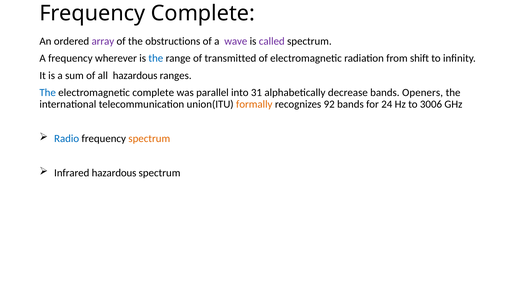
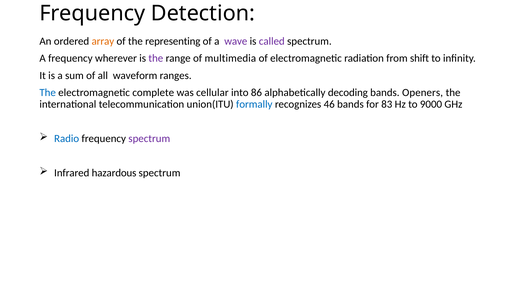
Frequency Complete: Complete -> Detection (203, 13)
array colour: purple -> orange (103, 41)
obstructions: obstructions -> representing (173, 41)
the colour: blue -> purple (156, 58)
transmitted: transmitted -> multimedia (230, 58)
all hazardous: hazardous -> waveform (135, 75)
parallel: parallel -> cellular (212, 93)
31: 31 -> 86 (256, 93)
decrease: decrease -> decoding (348, 93)
formally colour: orange -> blue (254, 104)
92: 92 -> 46 (329, 104)
24: 24 -> 83 (387, 104)
3006: 3006 -> 9000 (431, 104)
spectrum colour: orange -> purple (149, 139)
